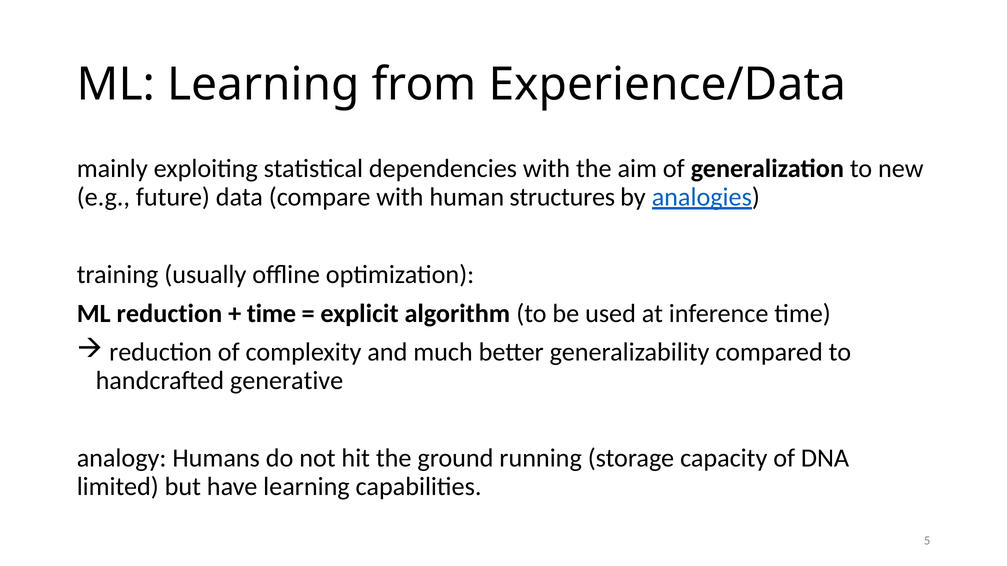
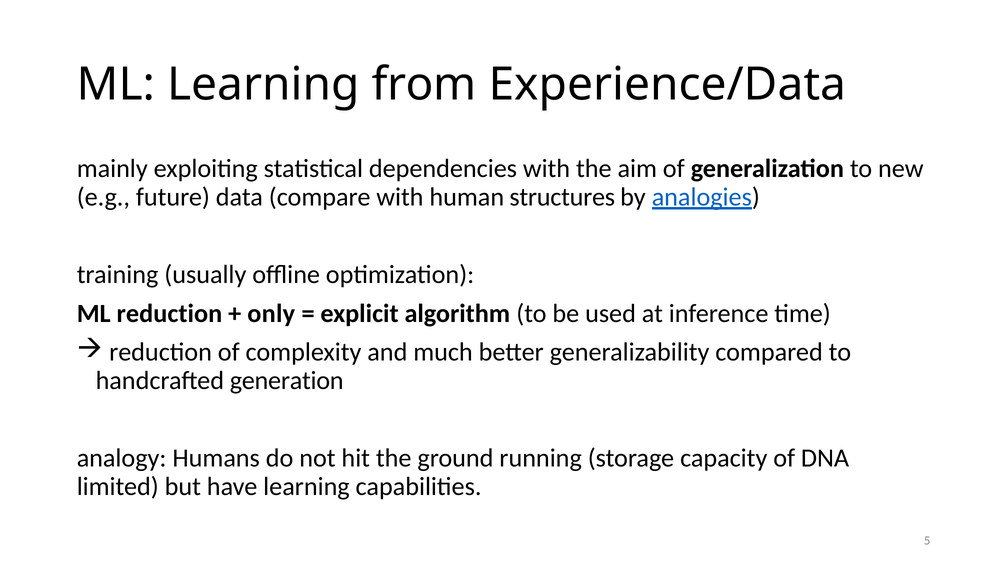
time: time -> only (271, 314)
generative: generative -> generation (287, 381)
